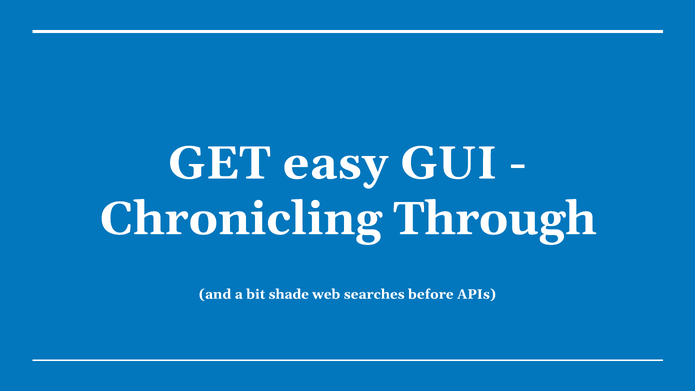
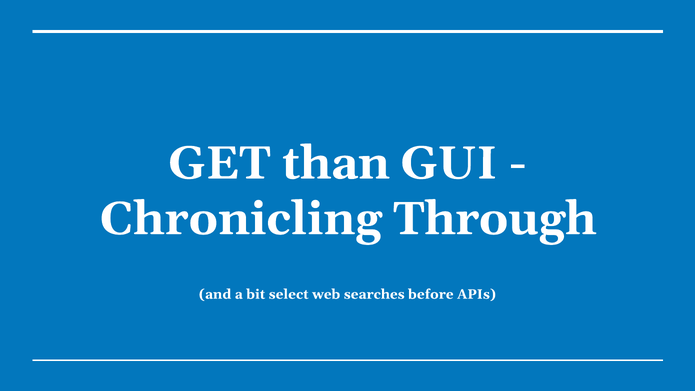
easy: easy -> than (336, 163)
shade: shade -> select (289, 294)
